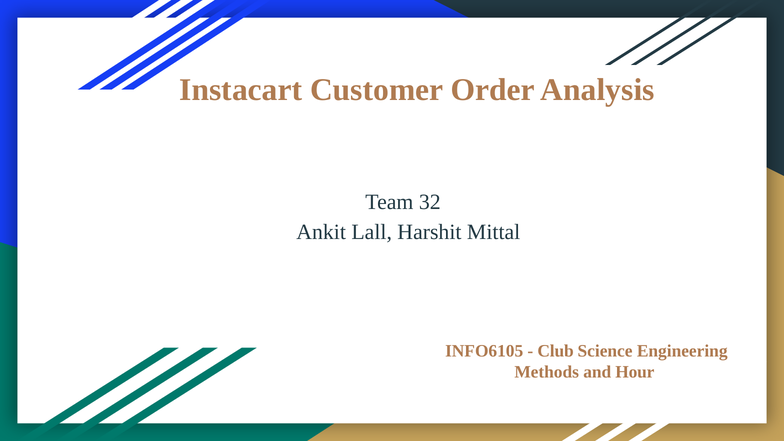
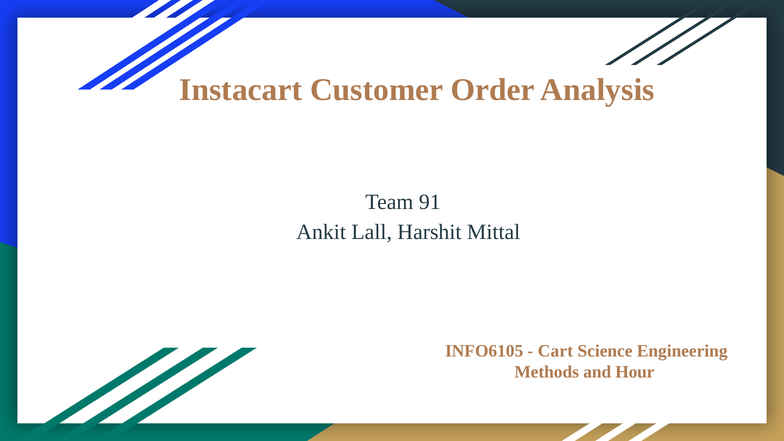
32: 32 -> 91 (430, 202)
Club: Club -> Cart (555, 351)
